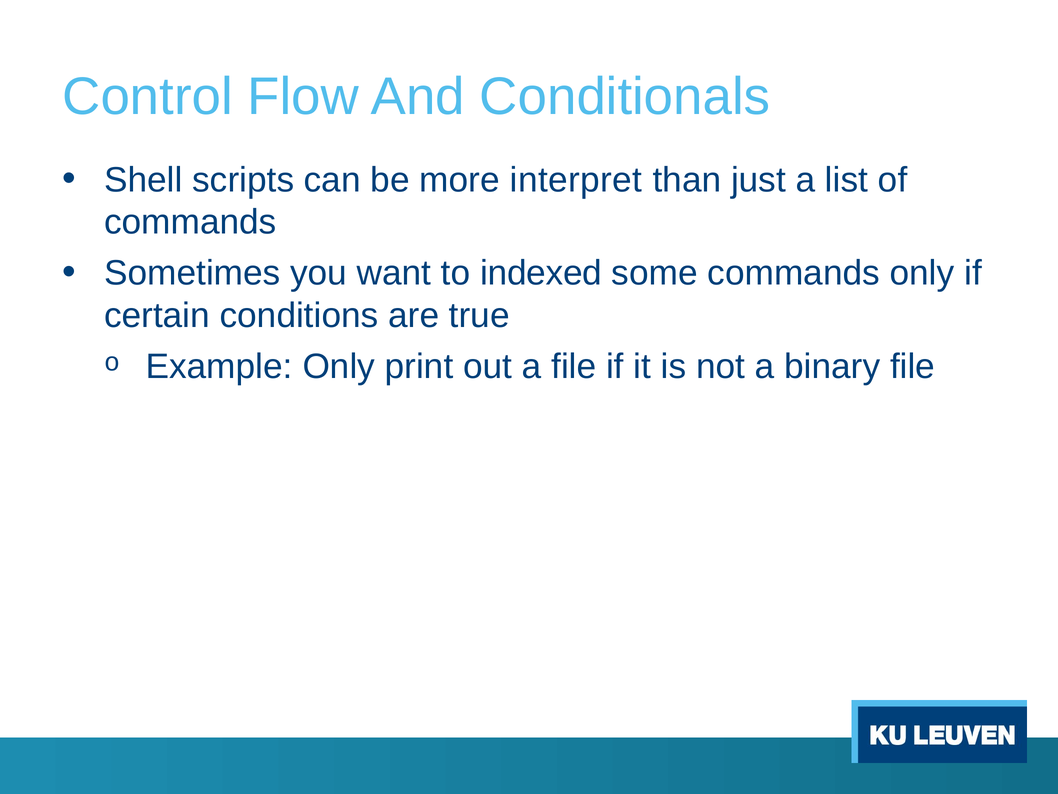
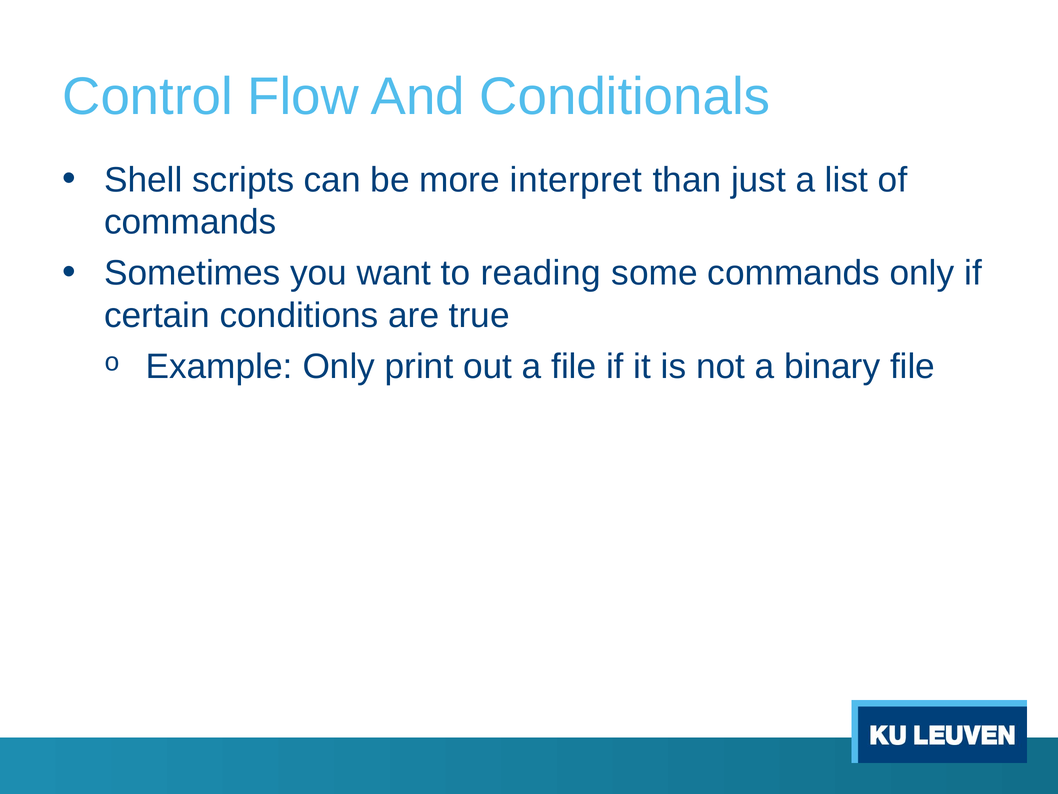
indexed: indexed -> reading (541, 273)
